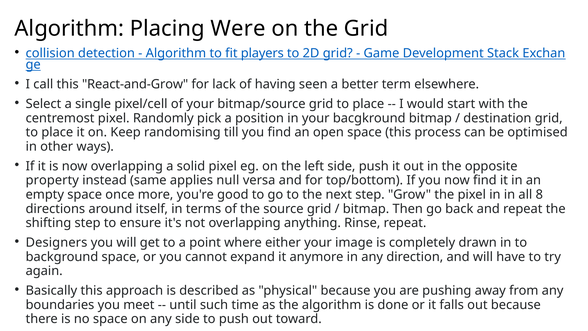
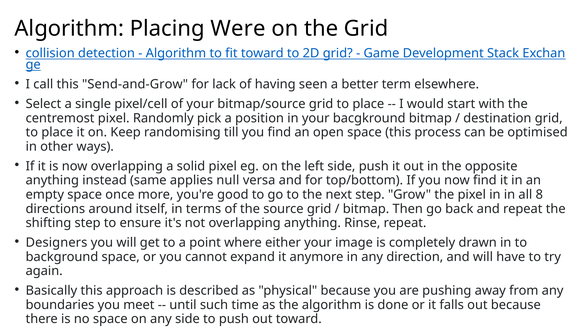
fit players: players -> toward (262, 53)
React-and-Grow: React-and-Grow -> Send-and-Grow (135, 84)
property: property -> anything (52, 180)
